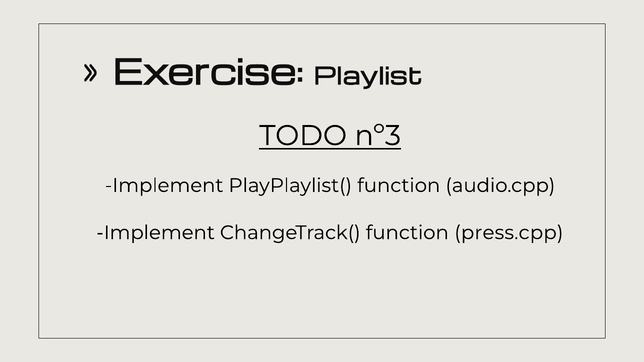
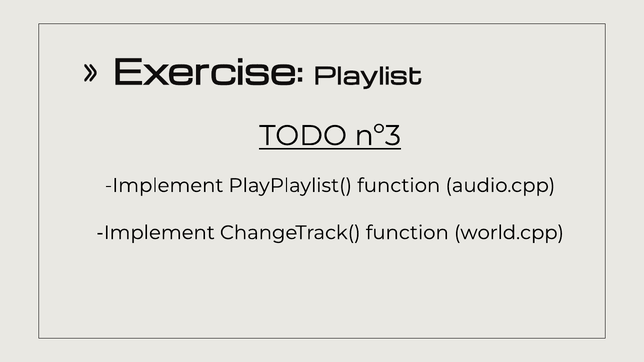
press.cpp: press.cpp -> world.cpp (509, 233)
